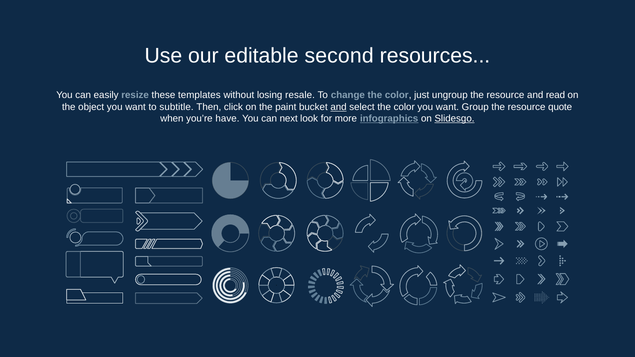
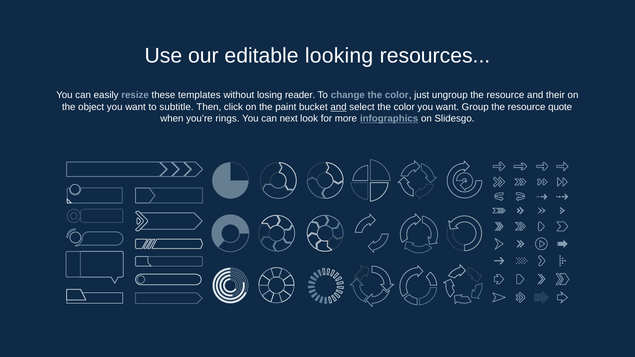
second: second -> looking (339, 56)
resale: resale -> reader (300, 95)
read: read -> their (555, 95)
have: have -> rings (227, 119)
Slidesgo underline: present -> none (454, 119)
